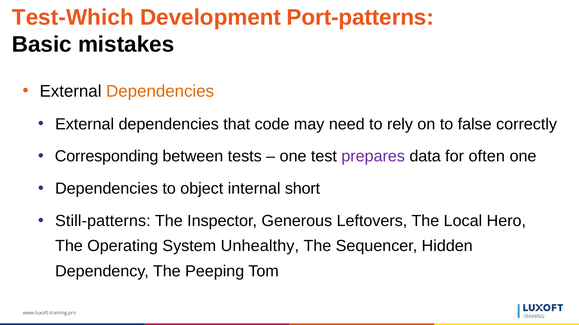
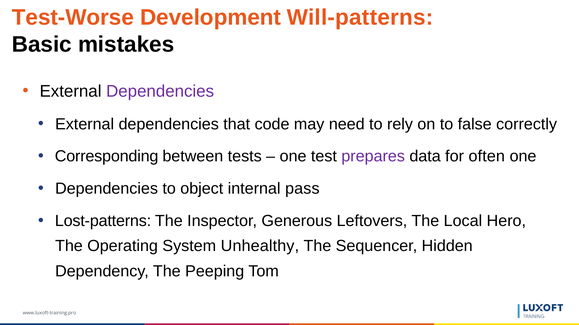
Test-Which: Test-Which -> Test-Worse (73, 17)
Port-patterns: Port-patterns -> Will-patterns (360, 17)
Dependencies colour: orange -> purple (160, 92)
short: short -> pass (302, 189)
Still-patterns: Still-patterns -> Lost-patterns (103, 221)
